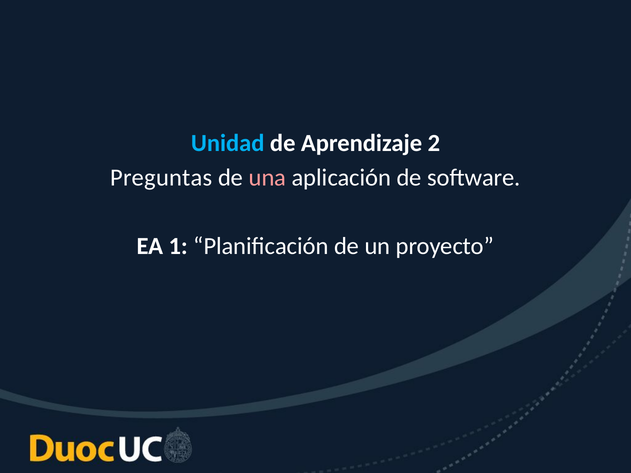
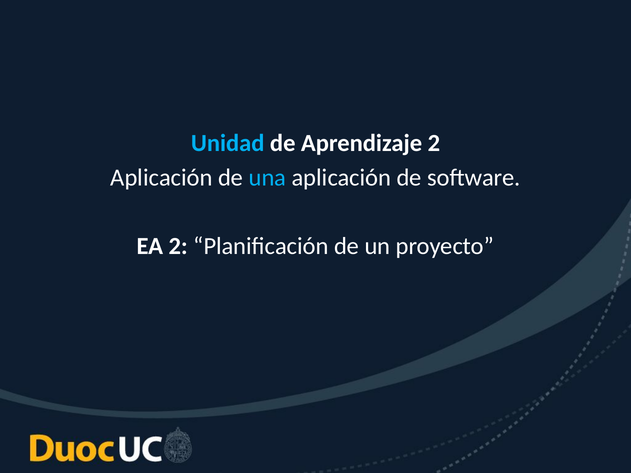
Preguntas: Preguntas -> Aplicación (161, 178)
una colour: pink -> light blue (267, 178)
EA 1: 1 -> 2 (178, 247)
